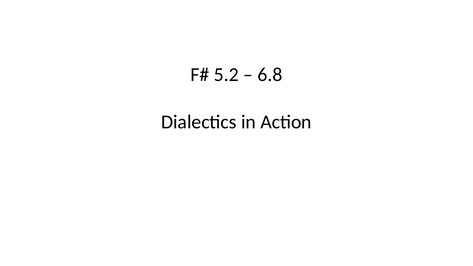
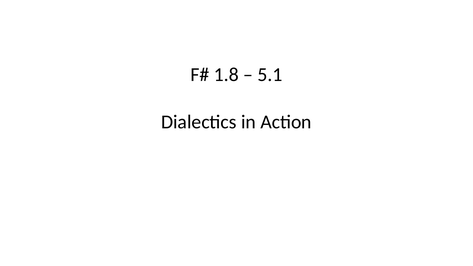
5.2: 5.2 -> 1.8 (226, 75)
6.8: 6.8 -> 5.1 (270, 75)
